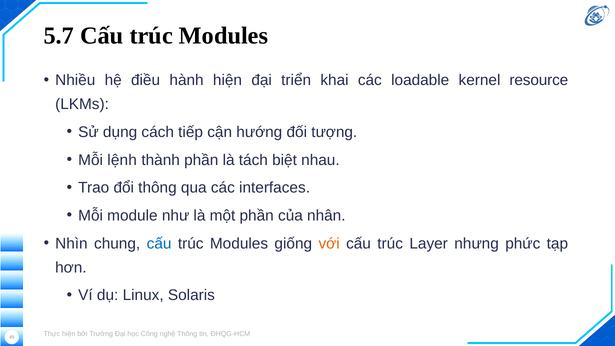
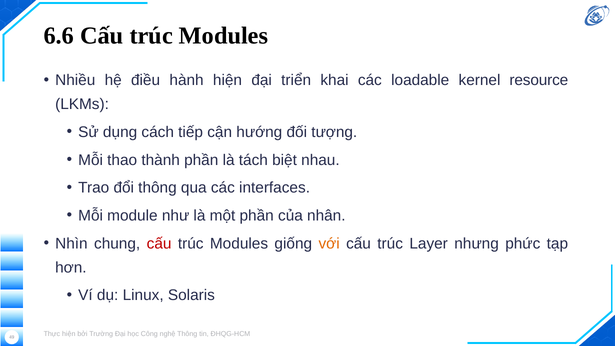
5.7: 5.7 -> 6.6 (59, 36)
lệnh: lệnh -> thao (122, 160)
cấu colour: blue -> red (159, 243)
